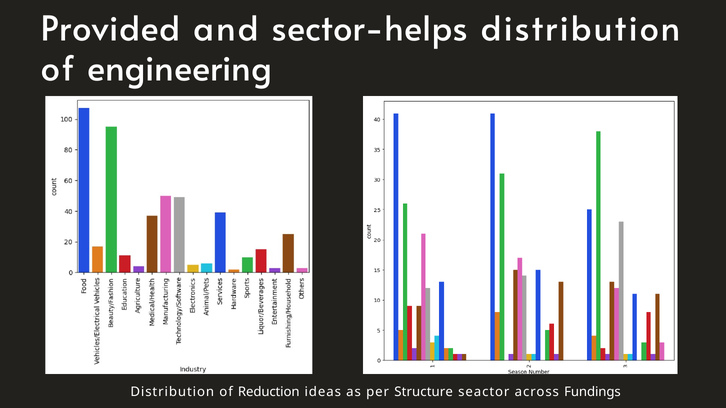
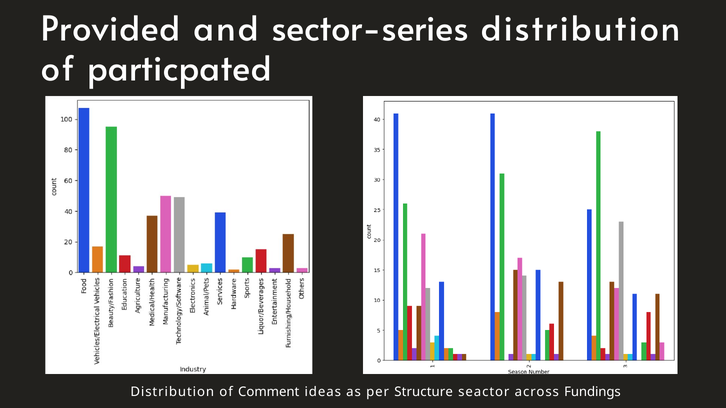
sector-helps: sector-helps -> sector-series (370, 29)
engineering: engineering -> particpated (179, 69)
Reduction: Reduction -> Comment (269, 392)
